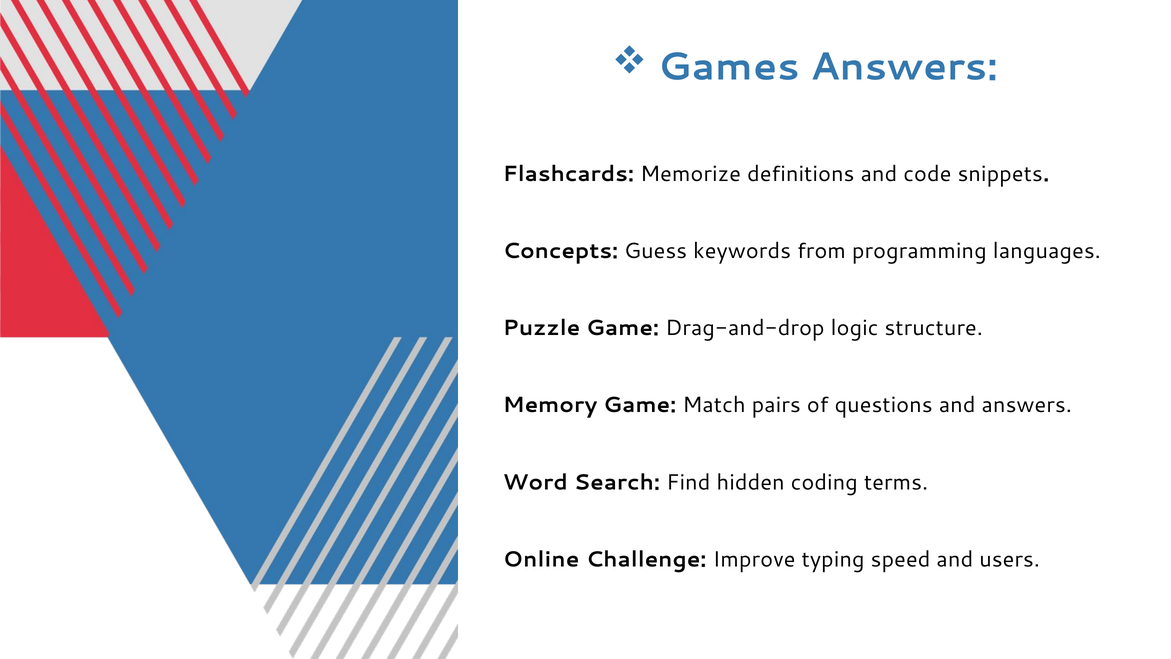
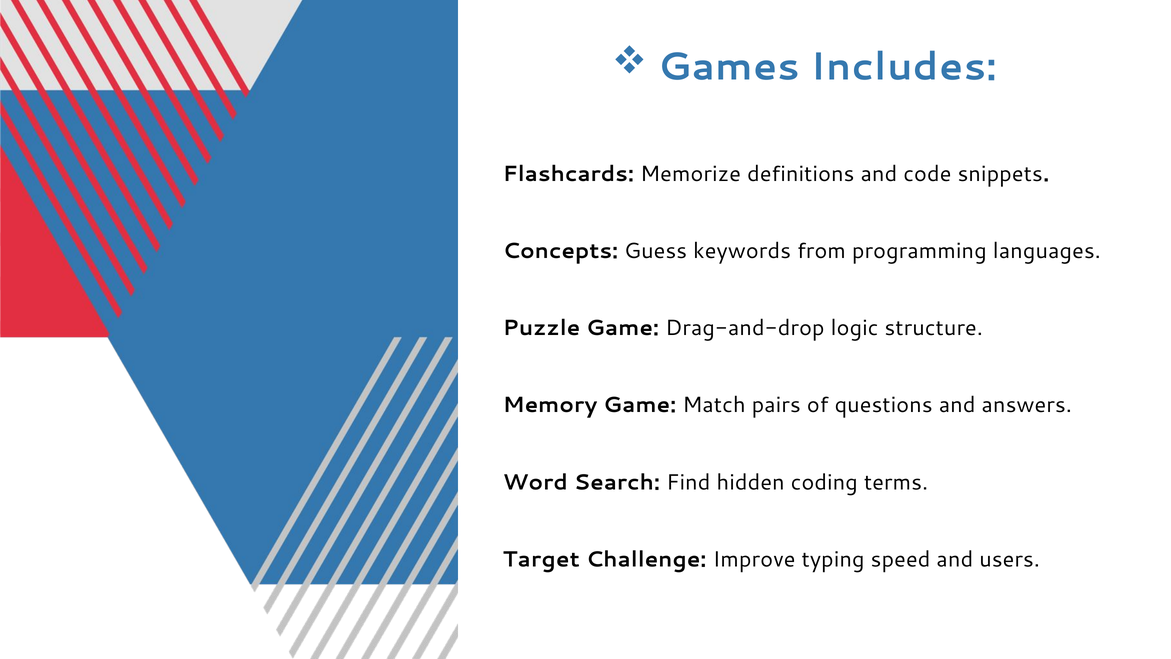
Games Answers: Answers -> Includes (904, 67)
Online: Online -> Target (541, 559)
